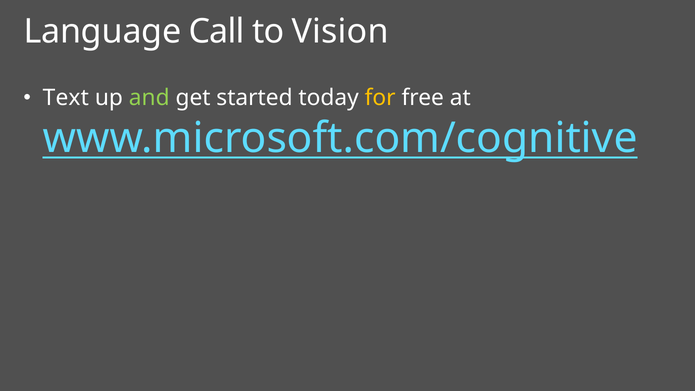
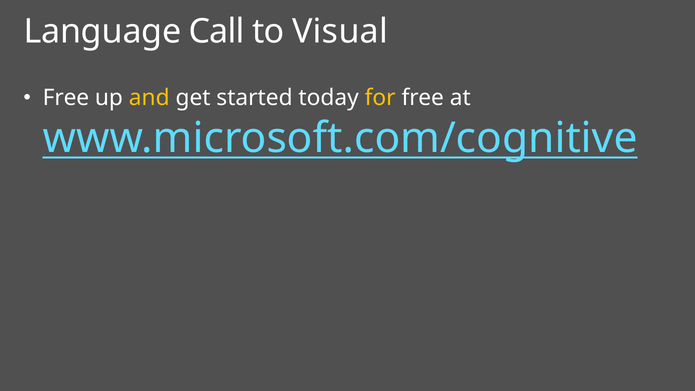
Vision: Vision -> Visual (340, 31)
Text: Text -> Free (66, 98)
and colour: light green -> yellow (149, 98)
